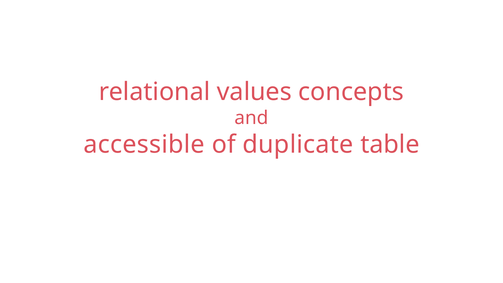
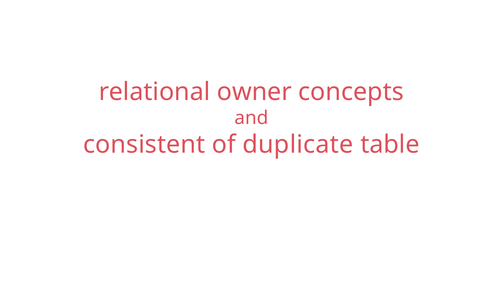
values: values -> owner (254, 92)
accessible: accessible -> consistent (144, 145)
